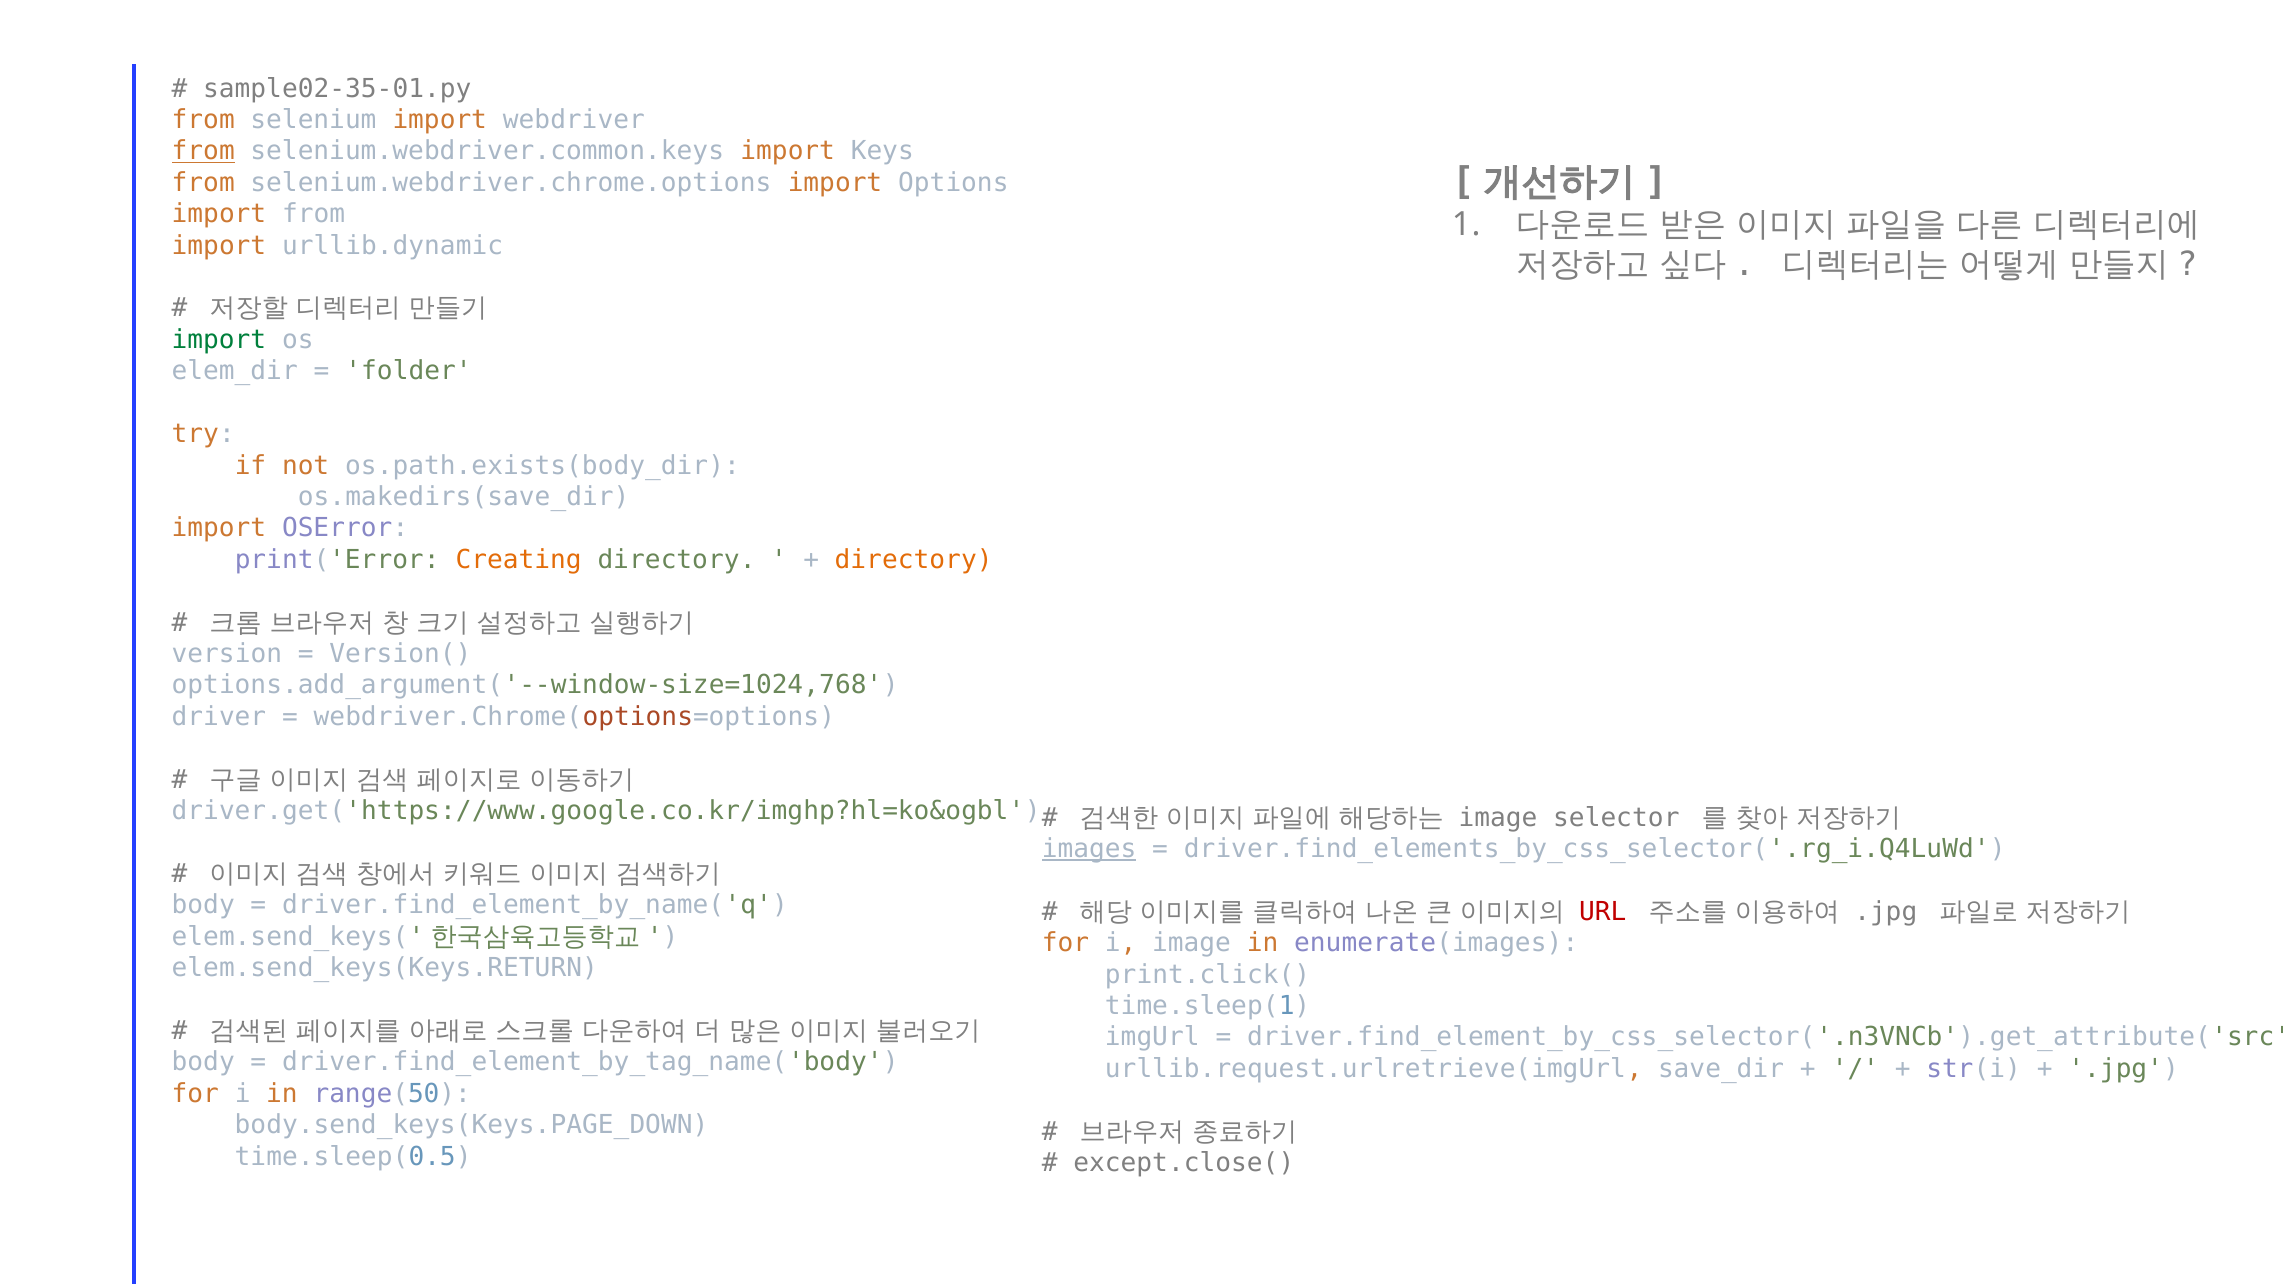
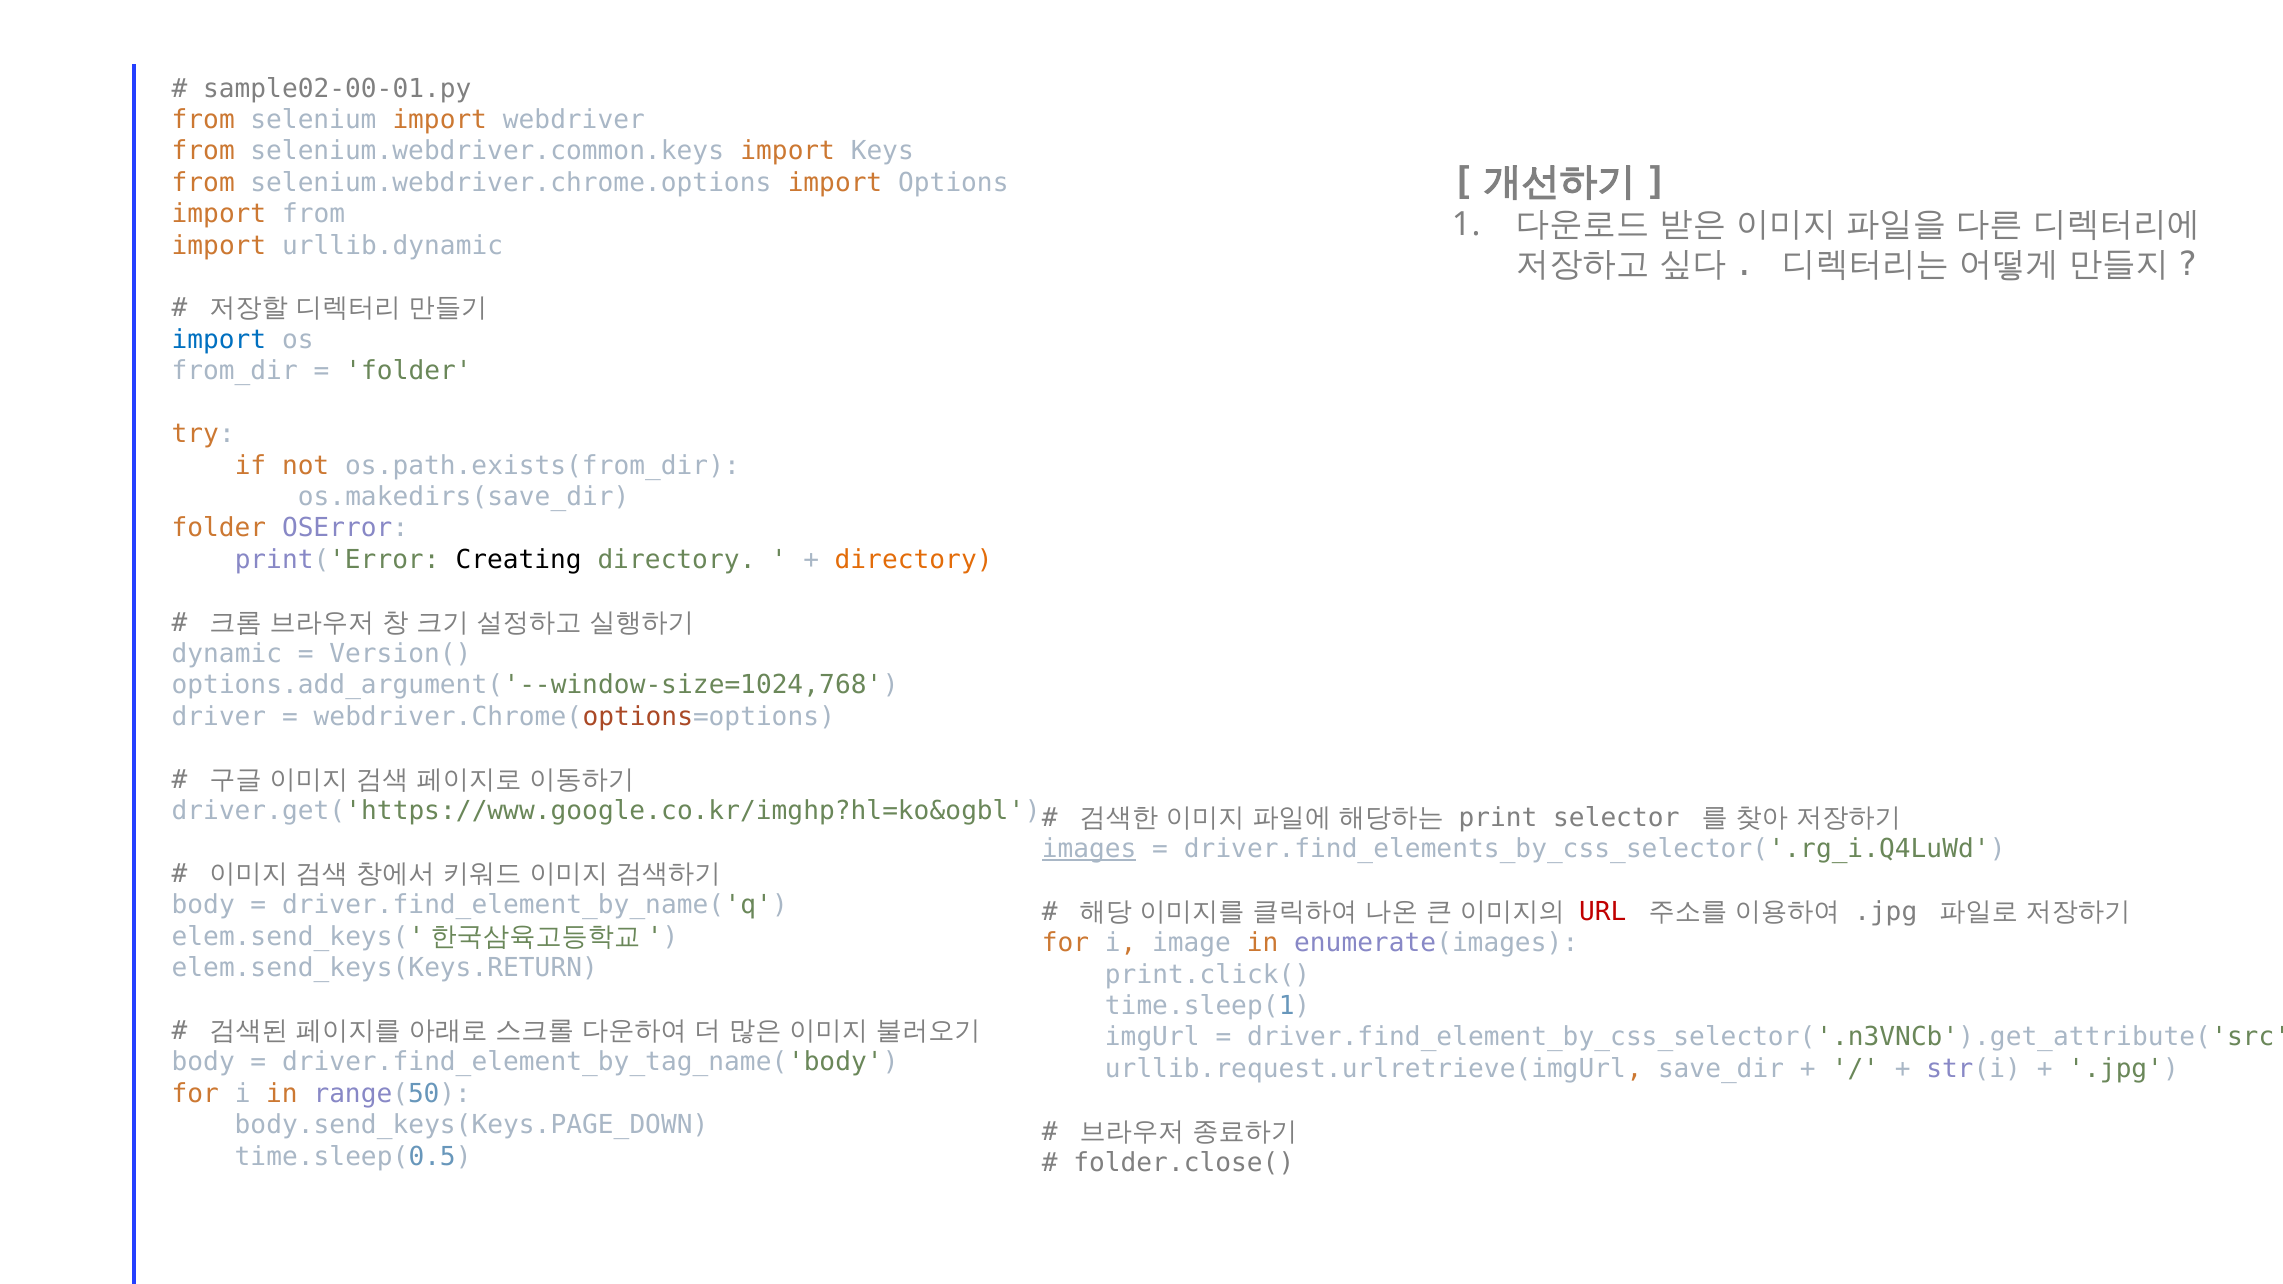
sample02-35-01.py: sample02-35-01.py -> sample02-00-01.py (337, 89)
from underline: present -> none (203, 151)
import colour: green -> blue (219, 340)
elem_dir: elem_dir -> from_dir (235, 371)
os.path.exists(body_dir: os.path.exists(body_dir -> os.path.exists(from_dir (542, 465)
import: import -> folder (219, 528)
Creating colour: orange -> black (519, 560)
version: version -> dynamic (227, 654)
image: image -> print (1498, 818)
except.close(: except.close( -> folder.close( (1184, 1163)
